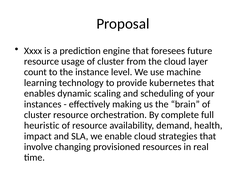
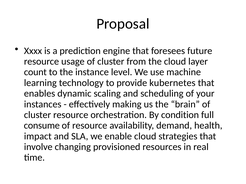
complete: complete -> condition (180, 115)
heuristic: heuristic -> consume (42, 126)
